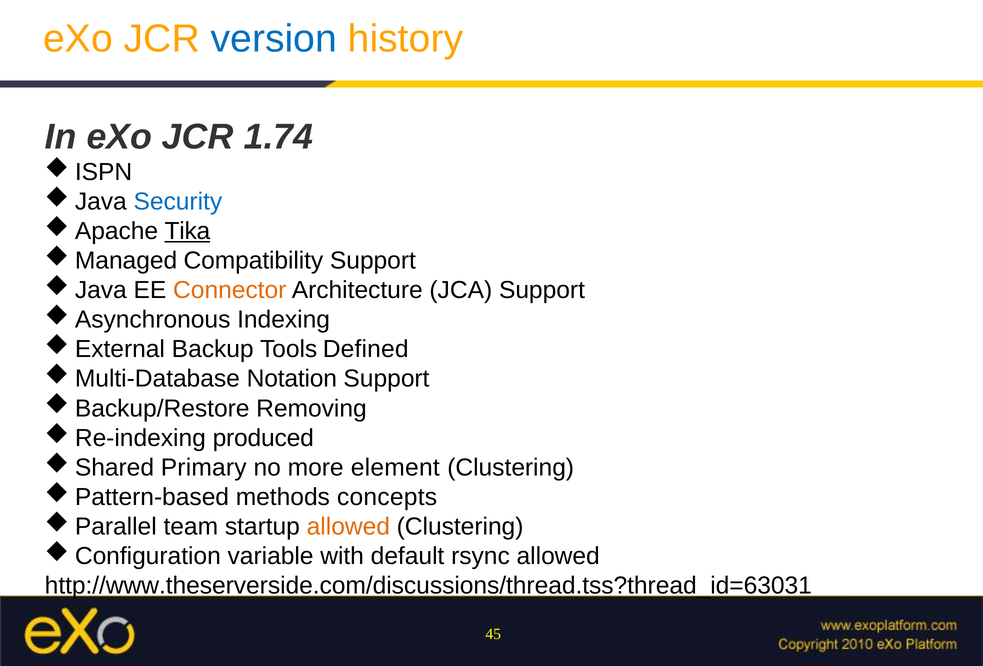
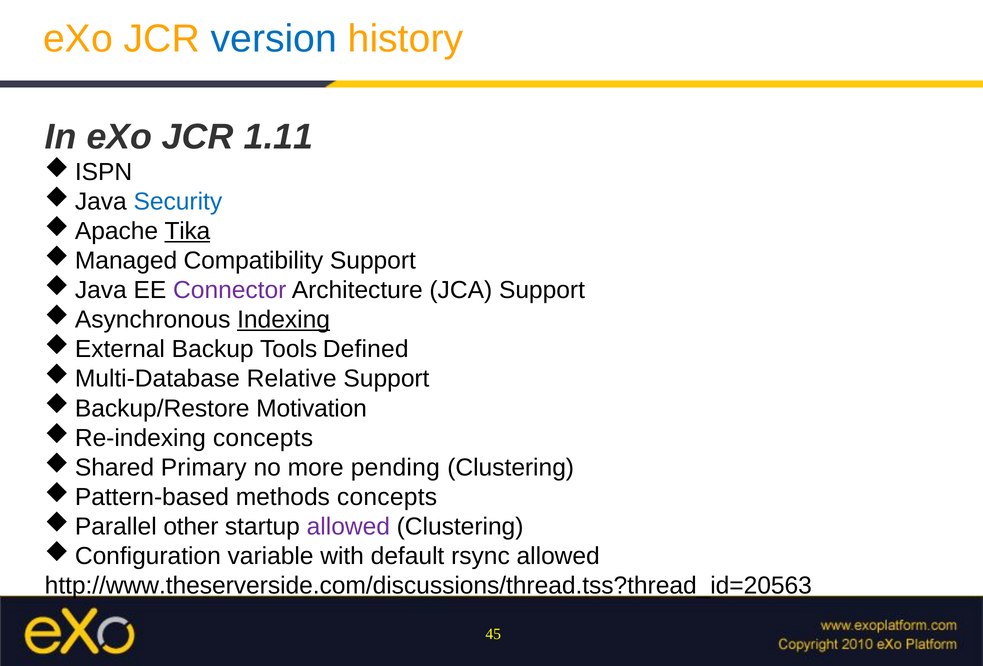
1.74: 1.74 -> 1.11 (278, 137)
Connector colour: orange -> purple (230, 290)
Indexing underline: none -> present (284, 320)
Notation: Notation -> Relative (292, 379)
Removing: Removing -> Motivation (312, 408)
produced: produced -> concepts (263, 438)
element: element -> pending (395, 467)
team: team -> other (191, 526)
allowed colour: orange -> purple (348, 526)
http://www.theserverside.com/discussions/thread.tss?thread_id=63031: http://www.theserverside.com/discussions/thread.tss?thread_id=63031 -> http://www.theserverside.com/discussions/thread.tss?thread_id=20563 (428, 585)
